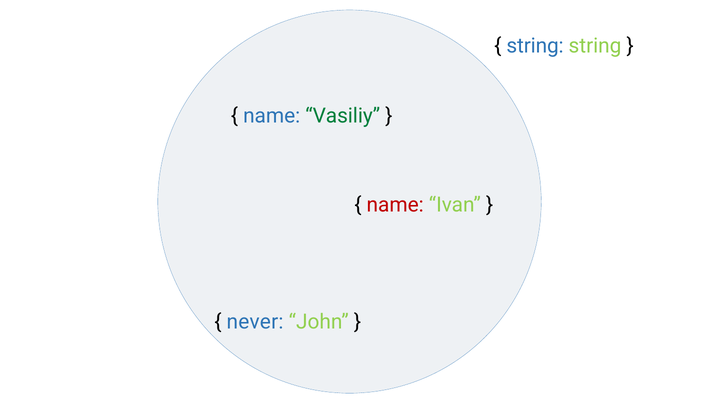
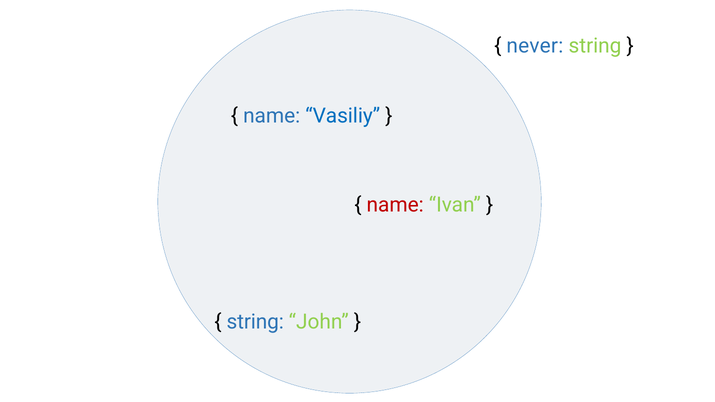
string: string -> never (535, 46)
Vasiliy colour: green -> blue (343, 116)
never: never -> string (255, 322)
